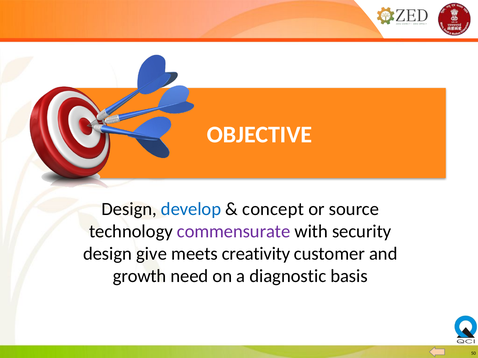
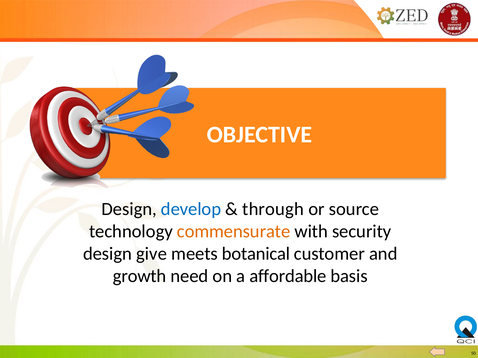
concept: concept -> through (273, 209)
commensurate colour: purple -> orange (234, 232)
creativity: creativity -> botanical (256, 254)
diagnostic: diagnostic -> affordable (288, 276)
